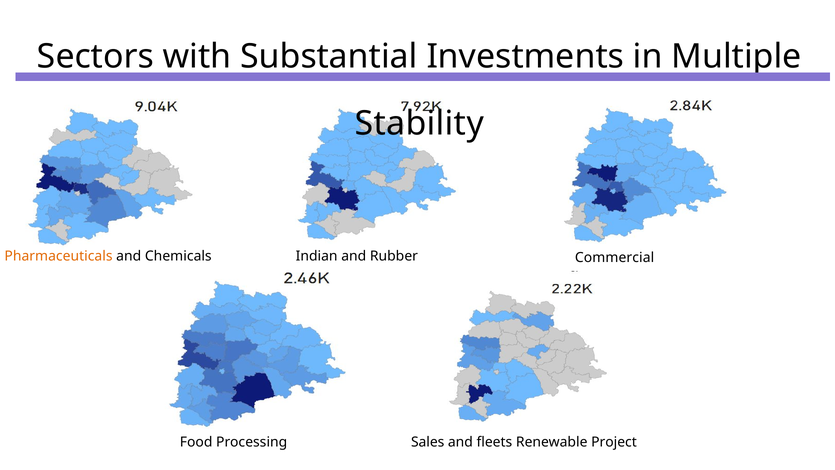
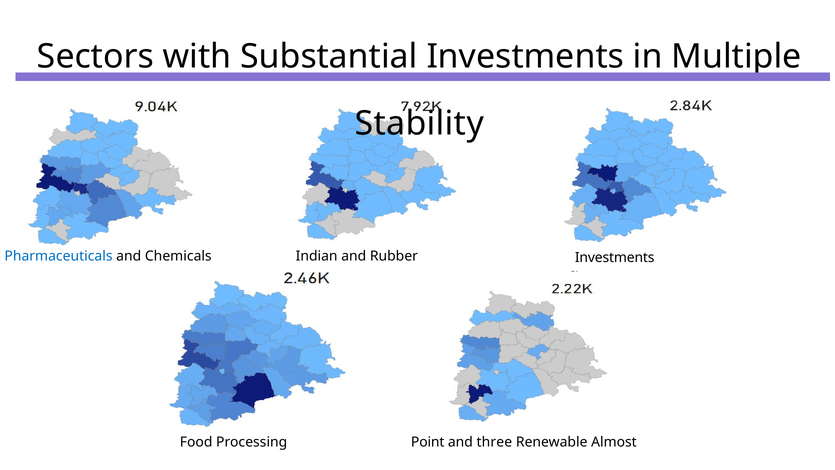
Pharmaceuticals colour: orange -> blue (59, 256)
Rubber Commercial: Commercial -> Investments (615, 257)
Sales: Sales -> Point (428, 442)
fleets: fleets -> three (494, 442)
Project: Project -> Almost (614, 442)
